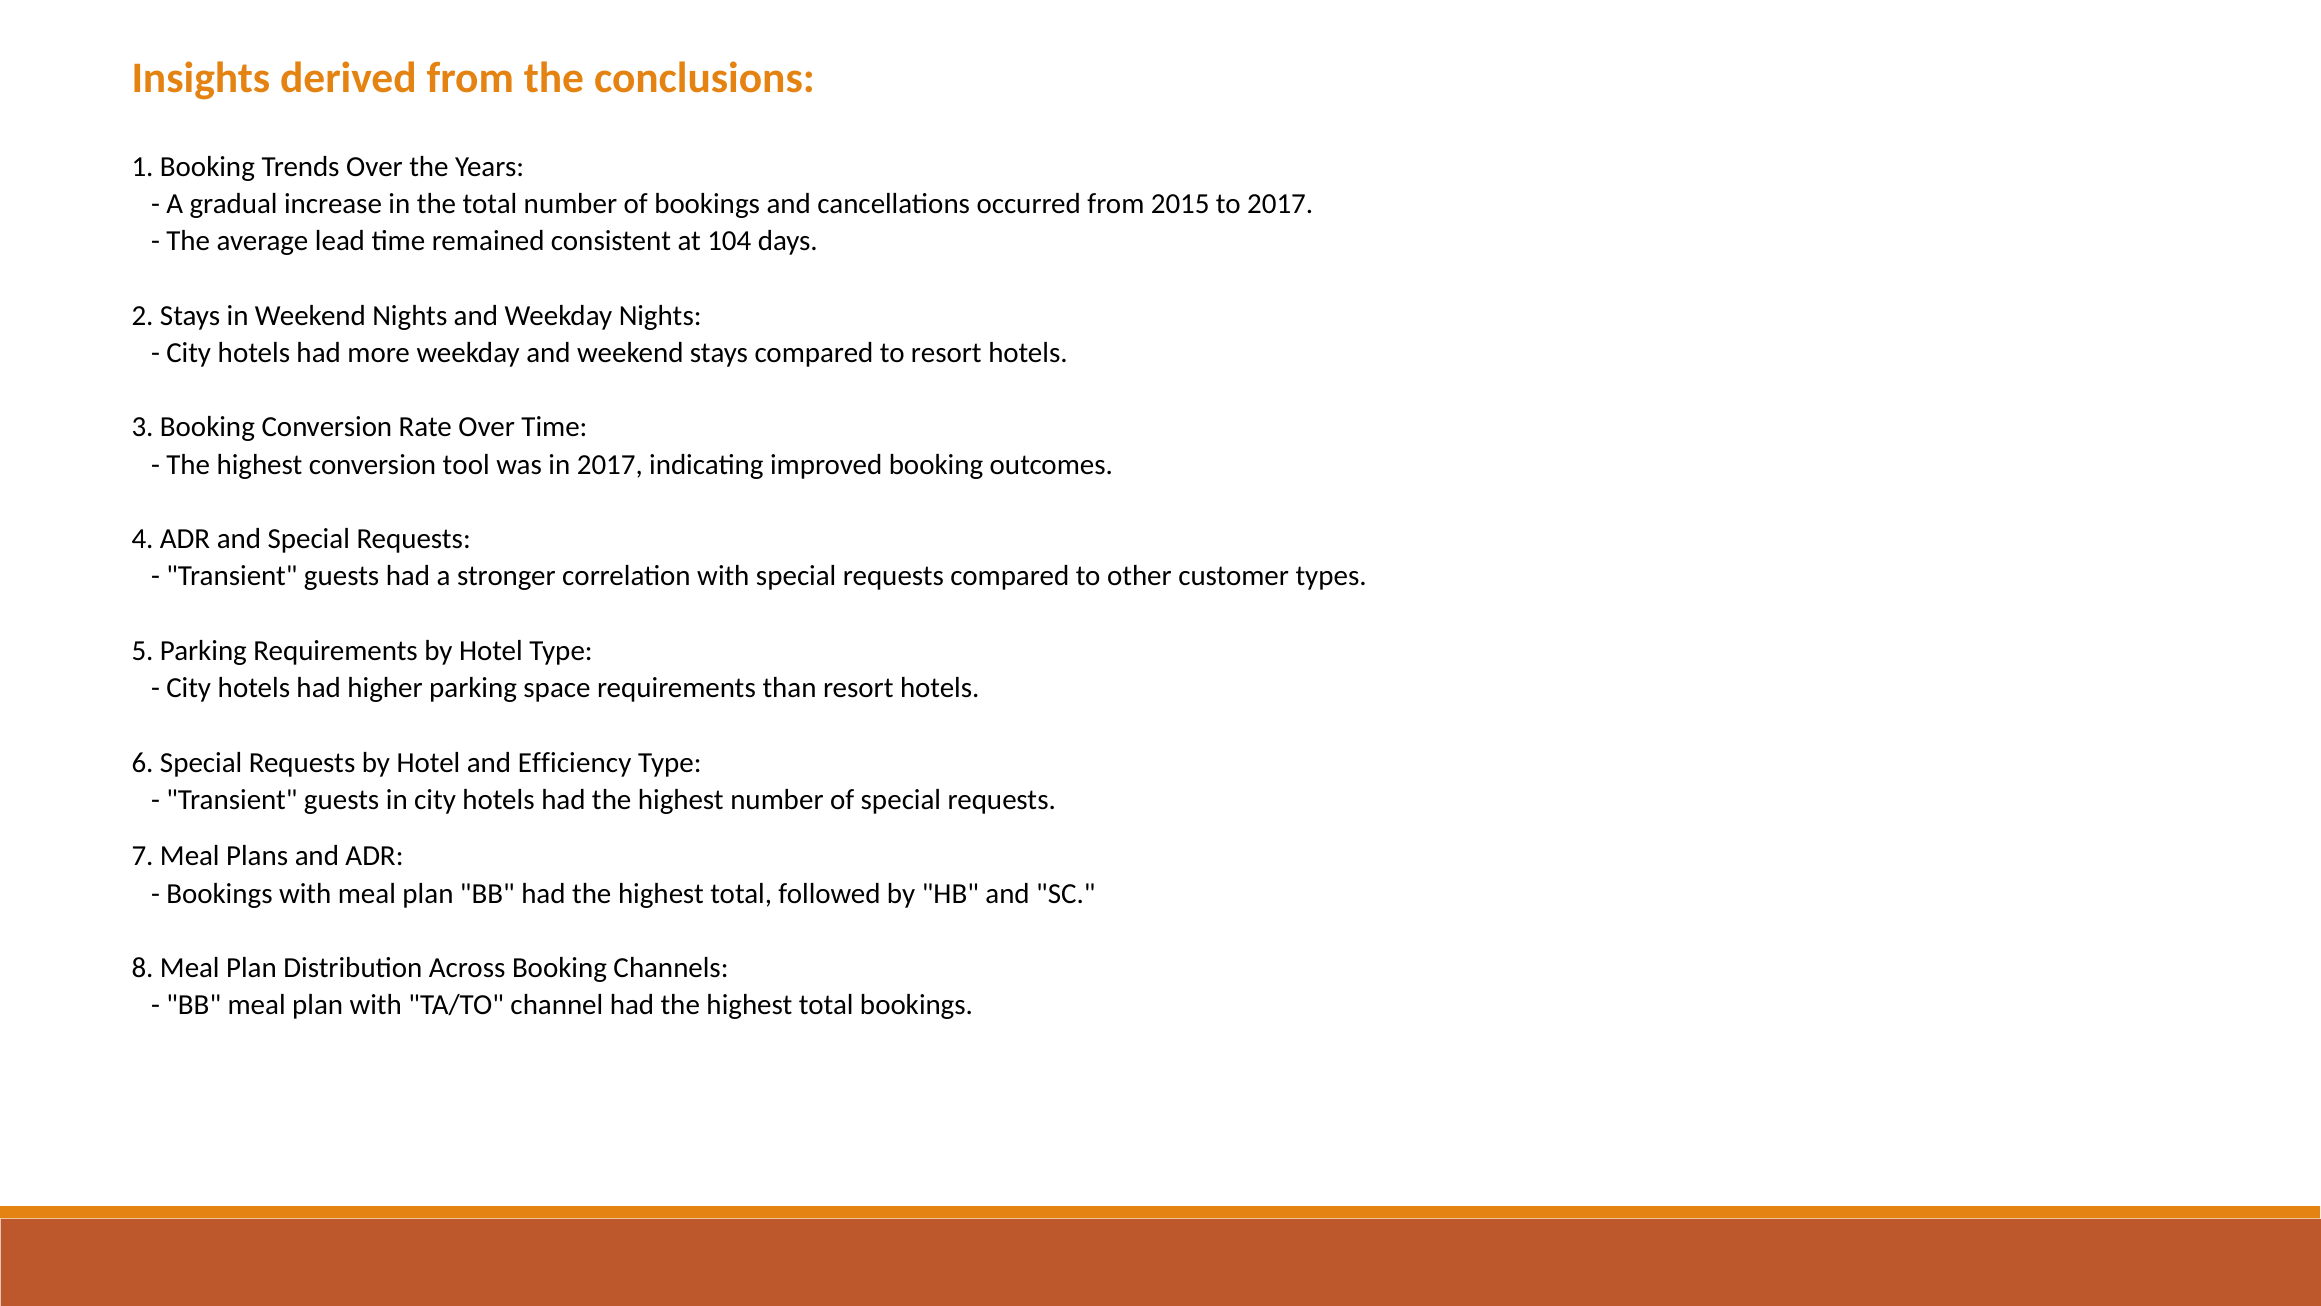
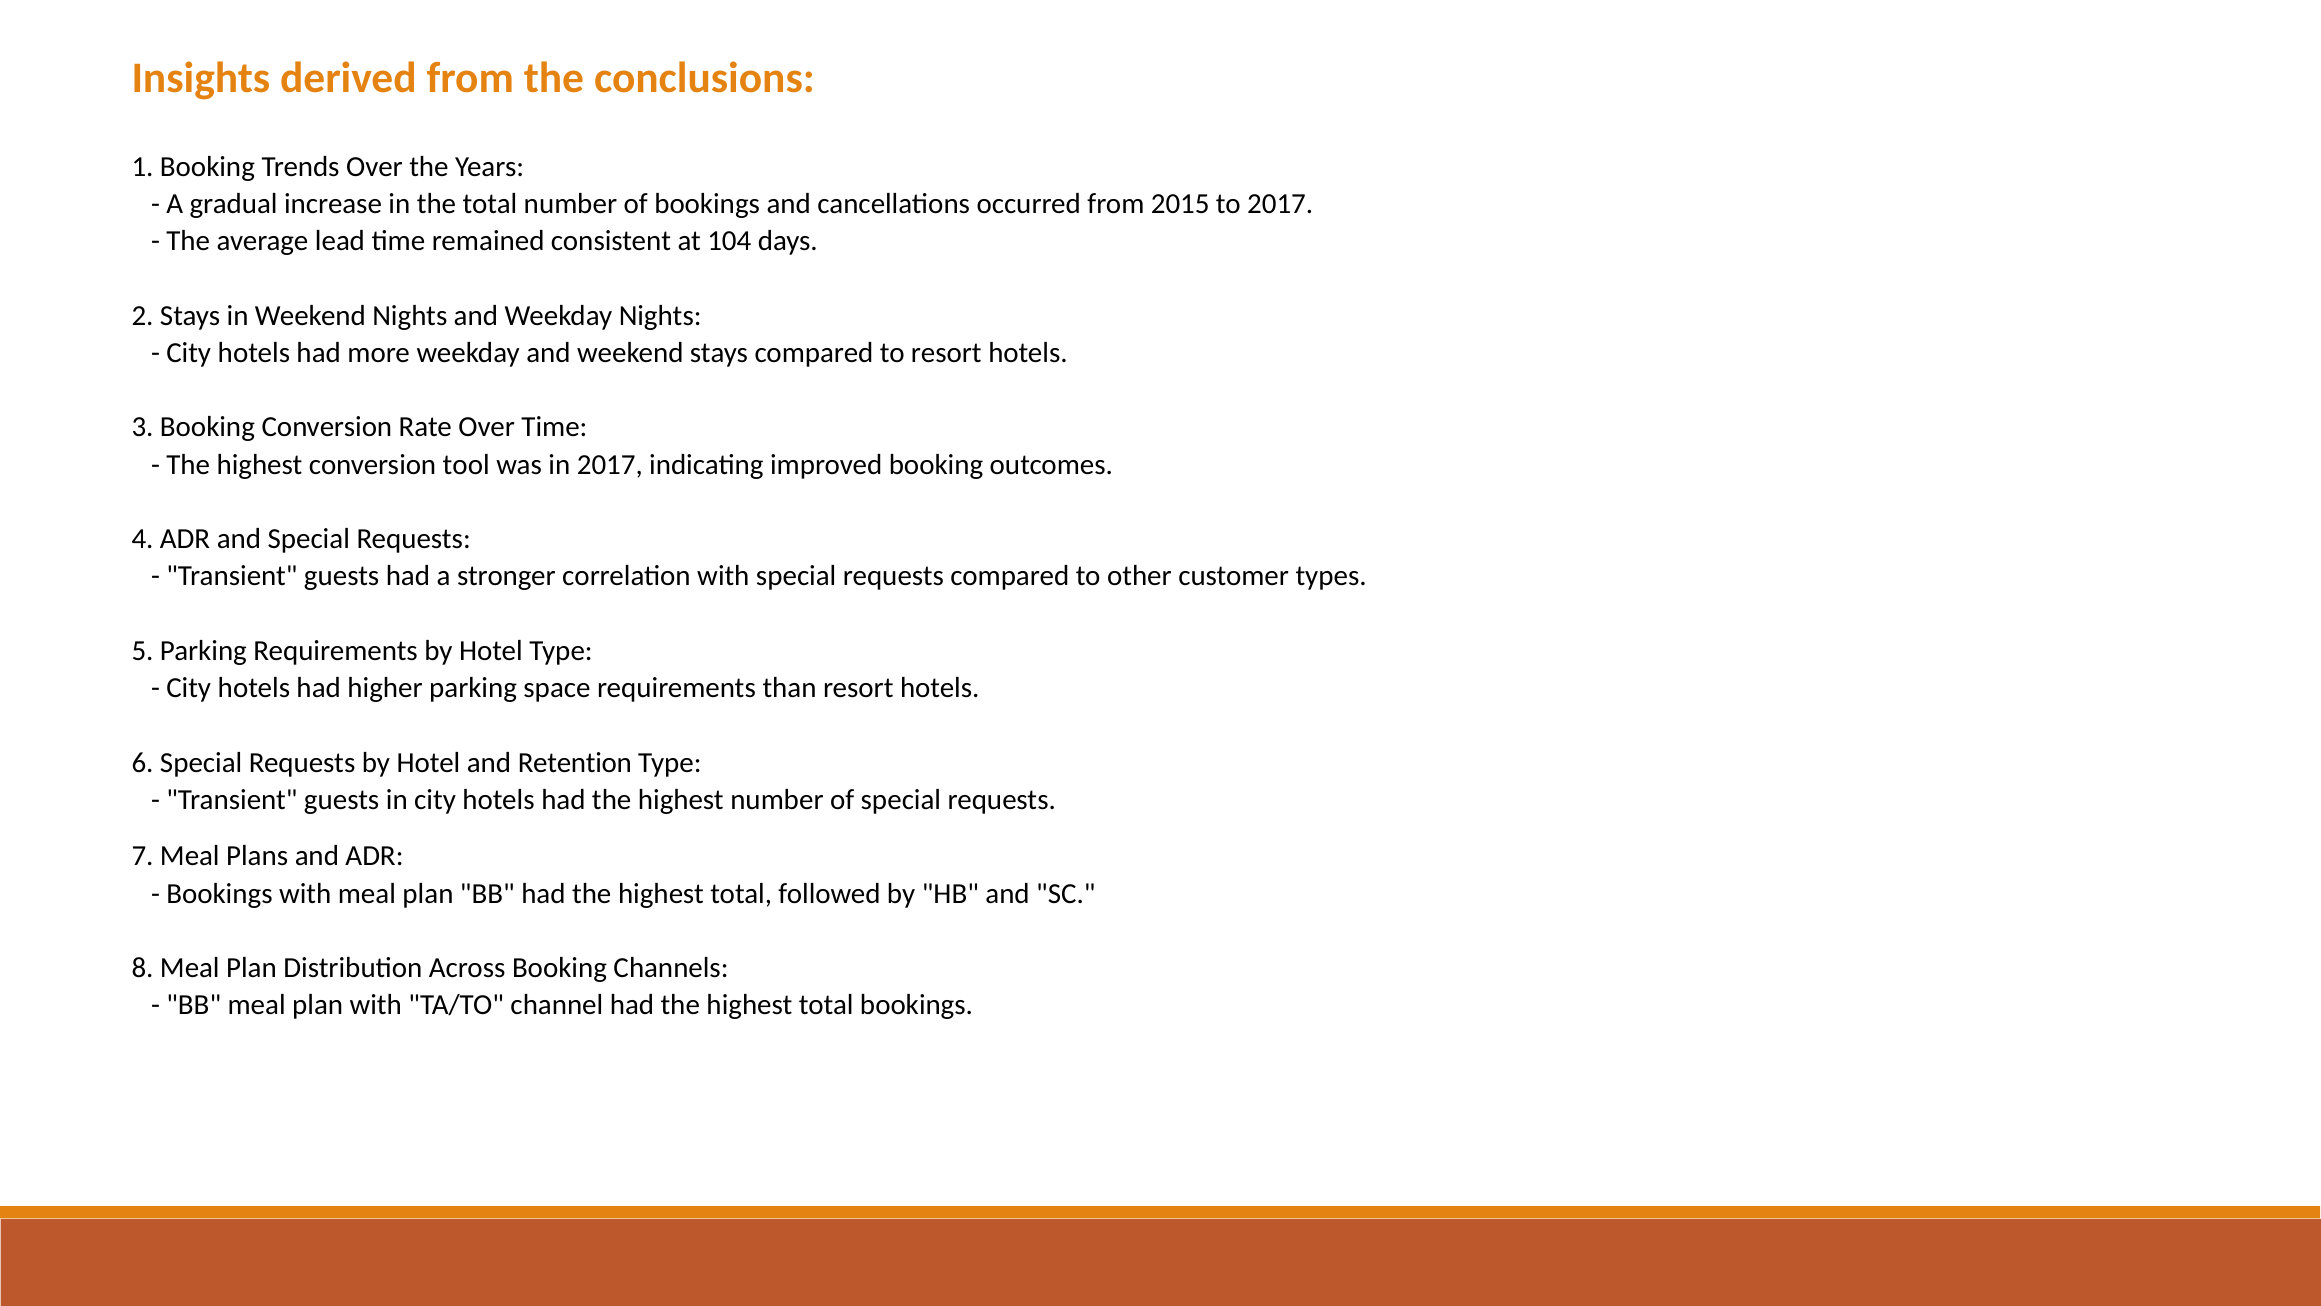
Efficiency: Efficiency -> Retention (575, 762)
